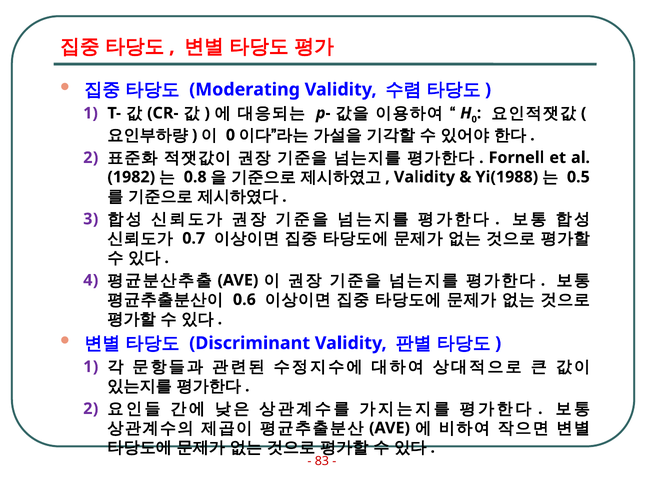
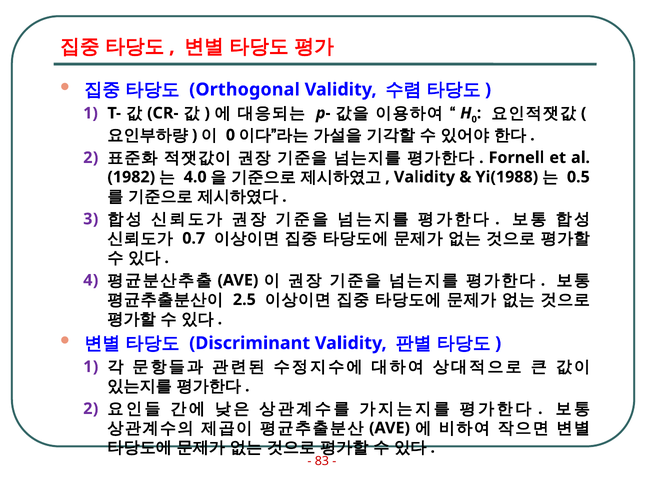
Moderating: Moderating -> Orthogonal (245, 89)
0.8: 0.8 -> 4.0 (195, 177)
0.6: 0.6 -> 2.5 (244, 299)
